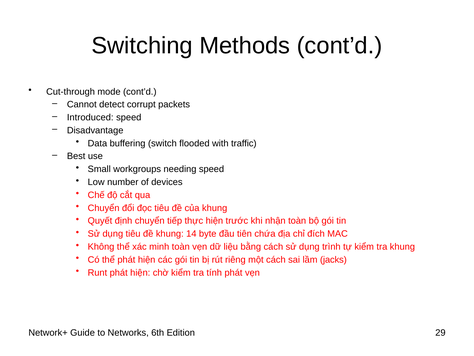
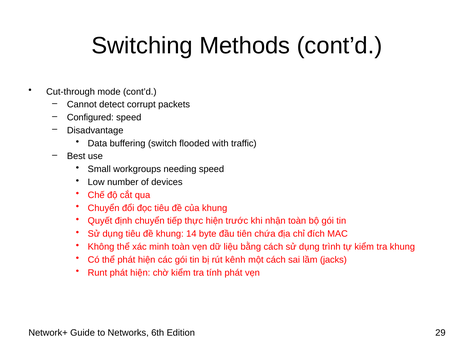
Introduced: Introduced -> Configured (90, 117)
riêng: riêng -> kênh (235, 259)
